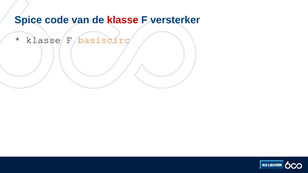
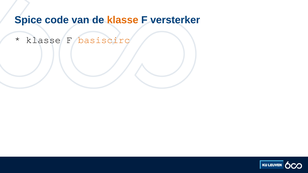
klasse colour: red -> orange (123, 20)
